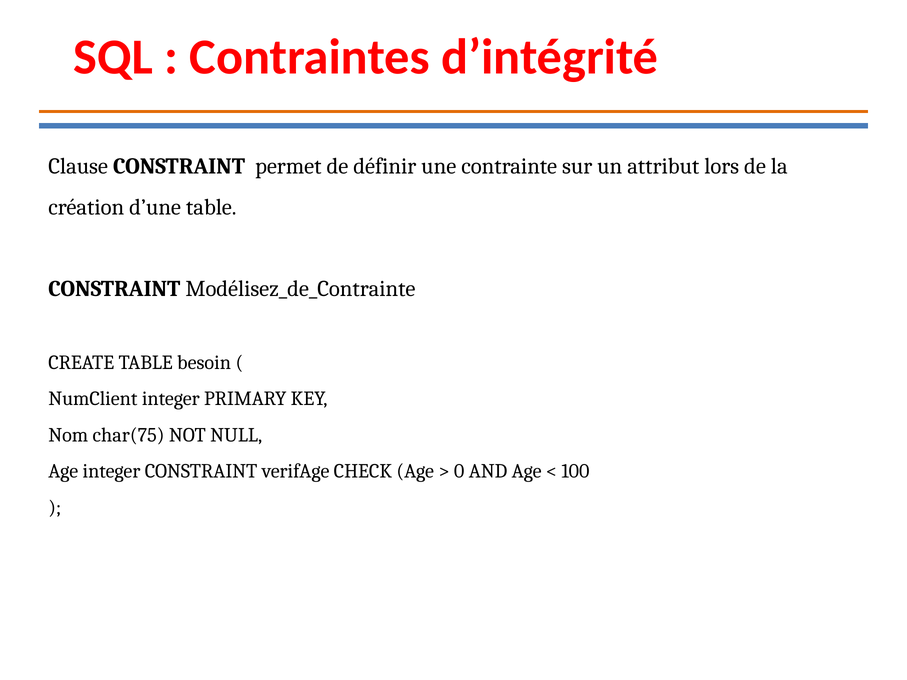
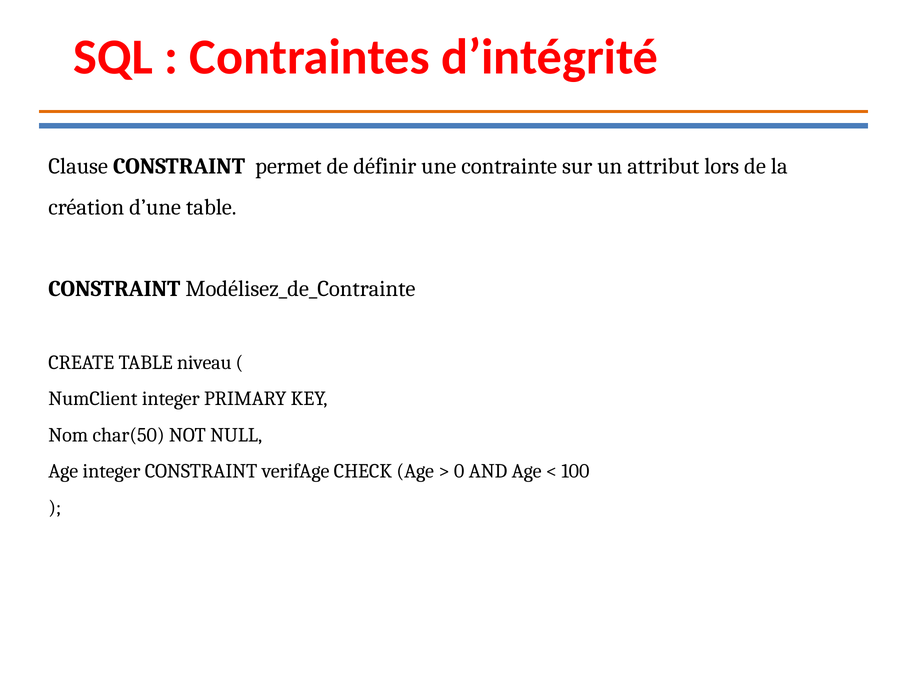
besoin: besoin -> niveau (204, 363)
char(75: char(75 -> char(50 (129, 435)
